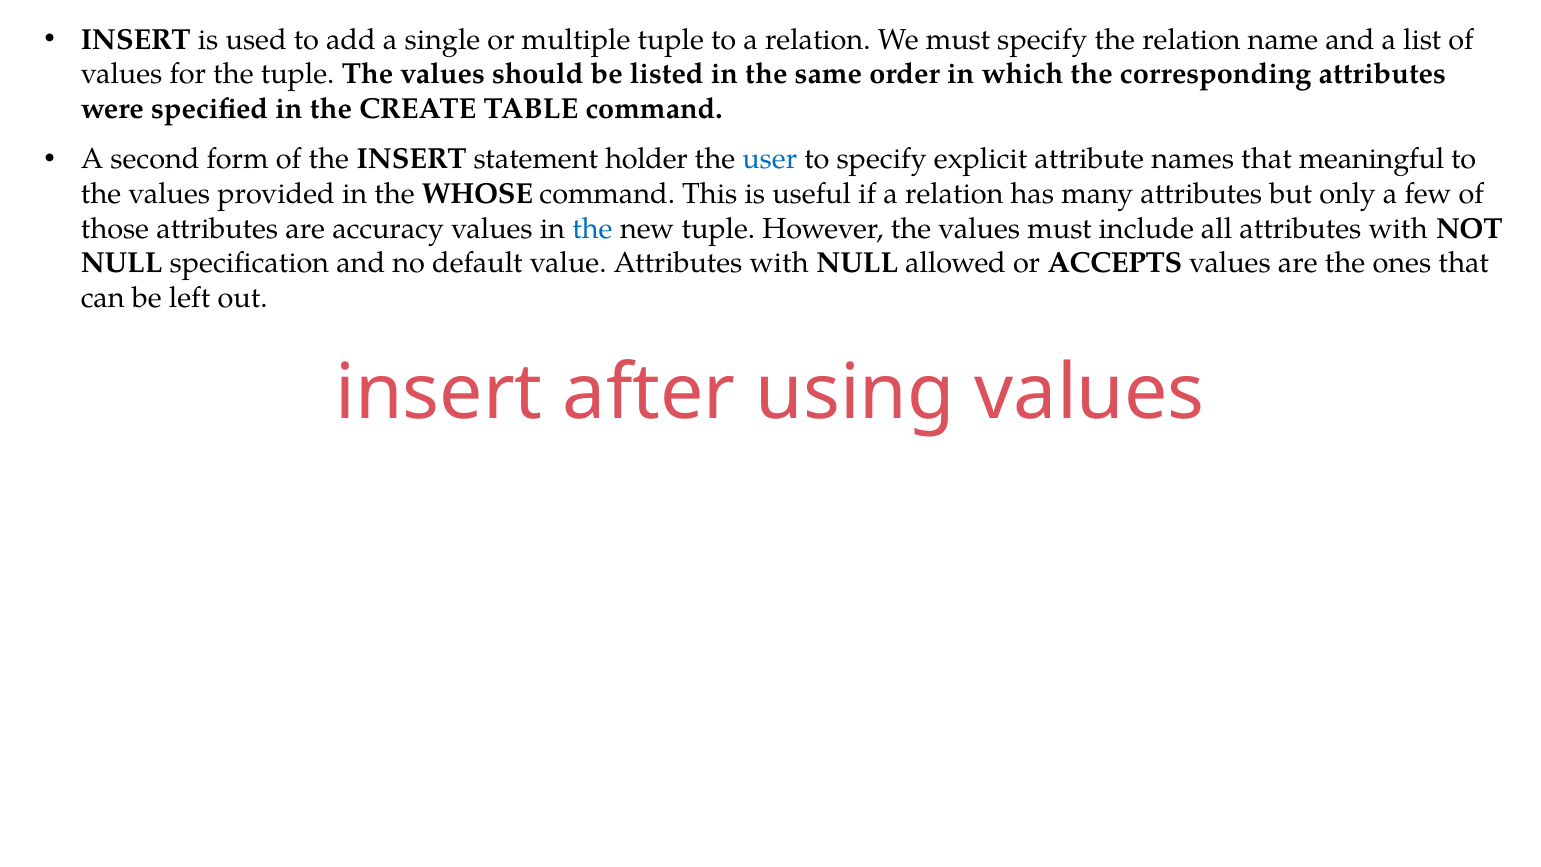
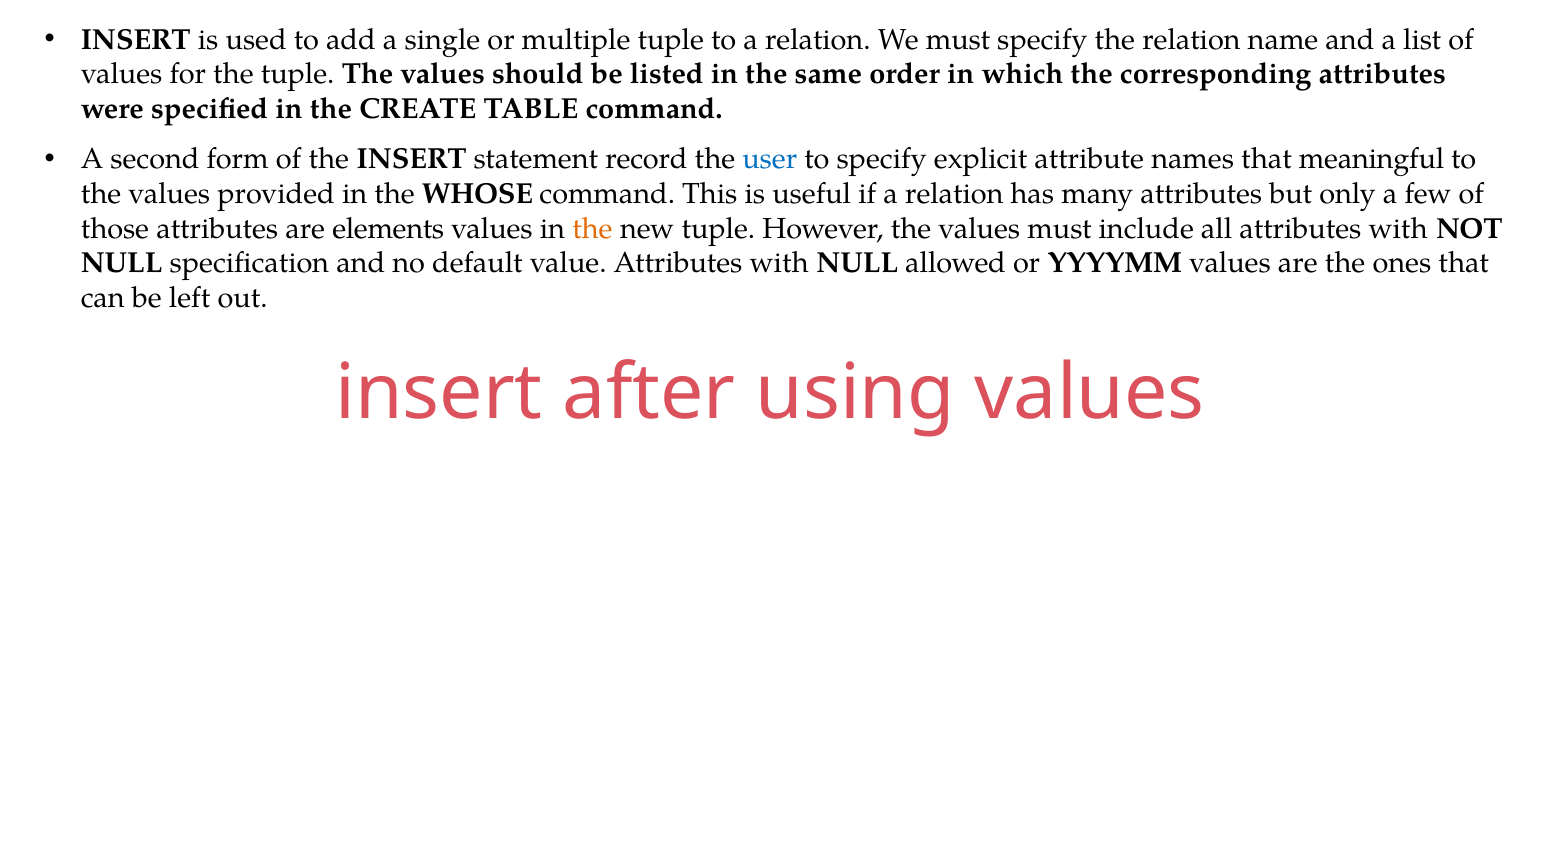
holder: holder -> record (646, 159)
accuracy: accuracy -> elements (388, 228)
the colour: blue -> orange (592, 228)
ACCEPTS: ACCEPTS -> YYYYMM (1115, 263)
